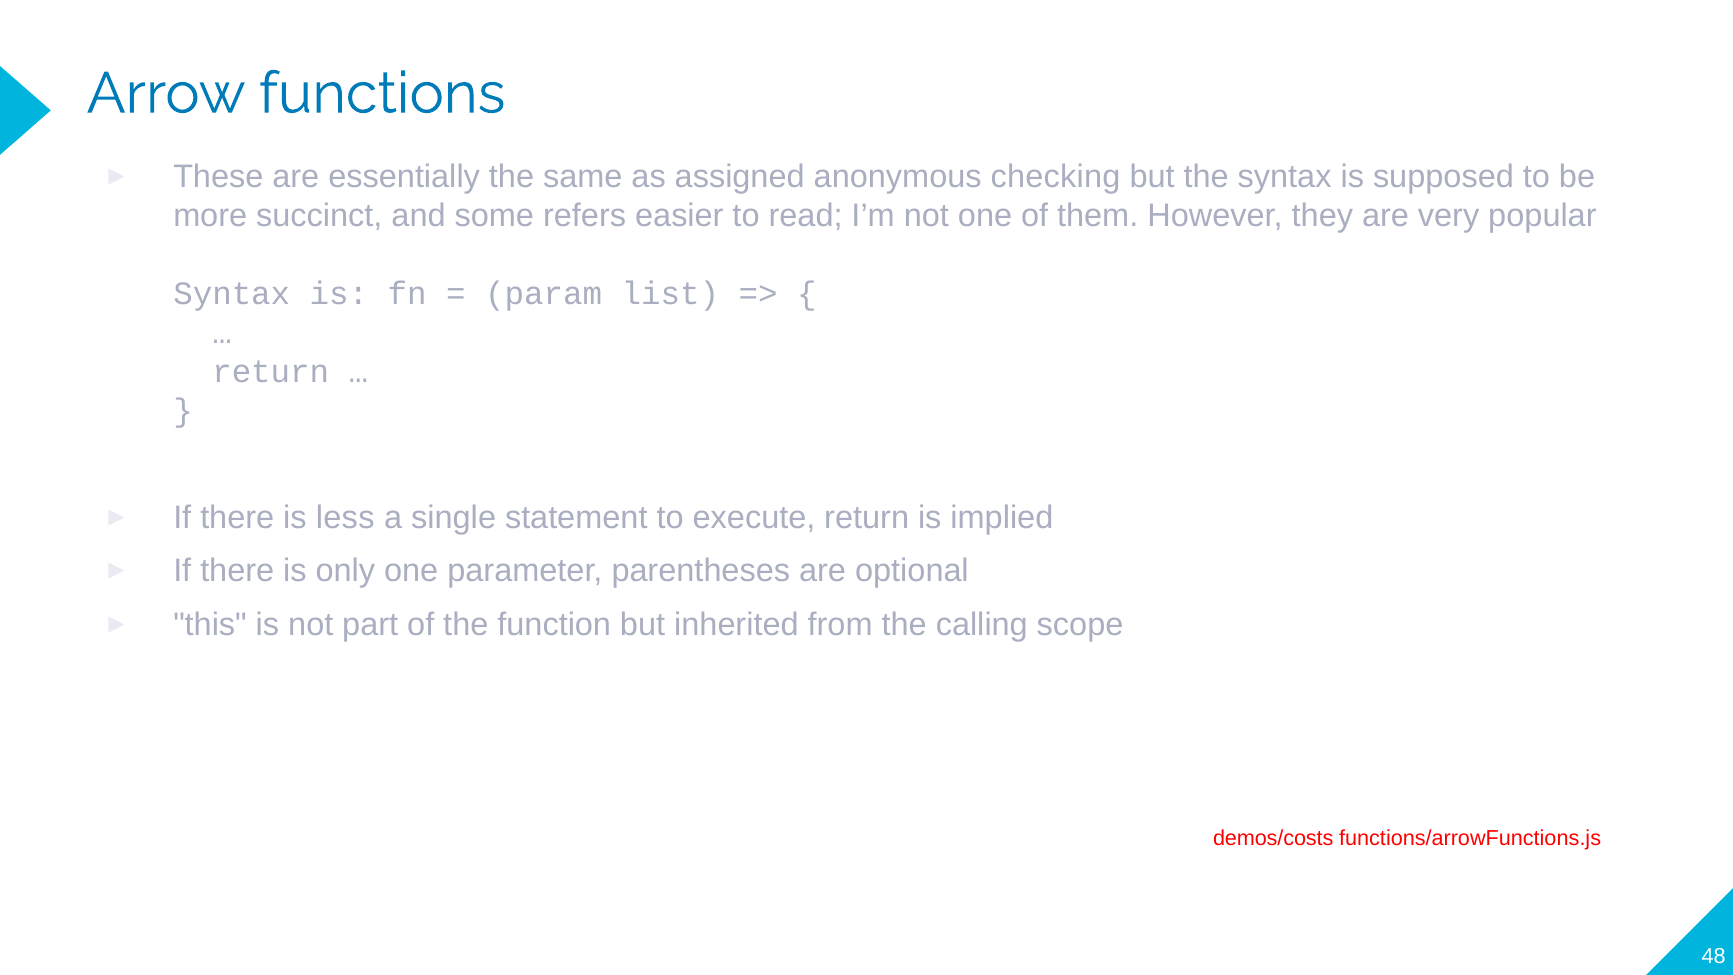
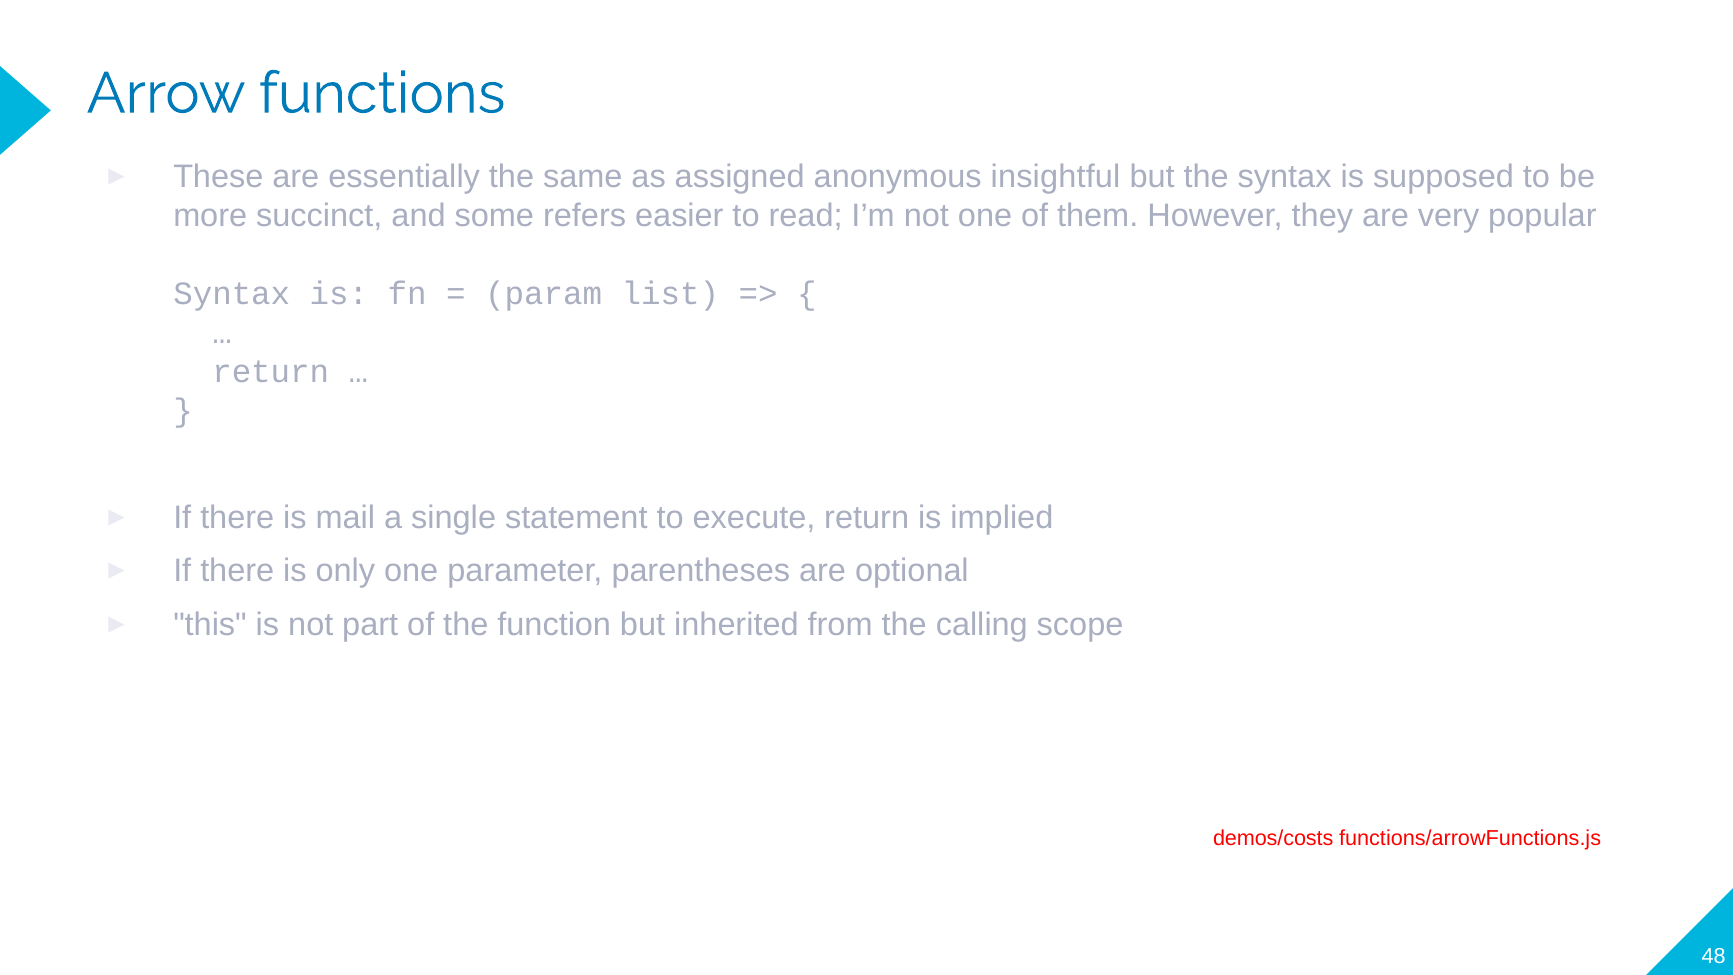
checking: checking -> insightful (1056, 177)
less: less -> mail (345, 517)
